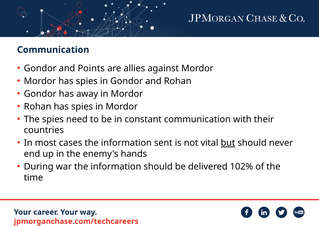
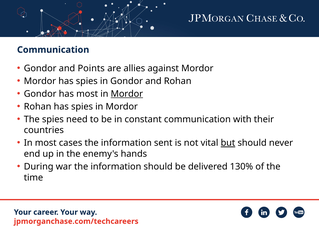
has away: away -> most (87, 94)
Mordor underline: none -> present (127, 94)
102%: 102% -> 130% (241, 166)
